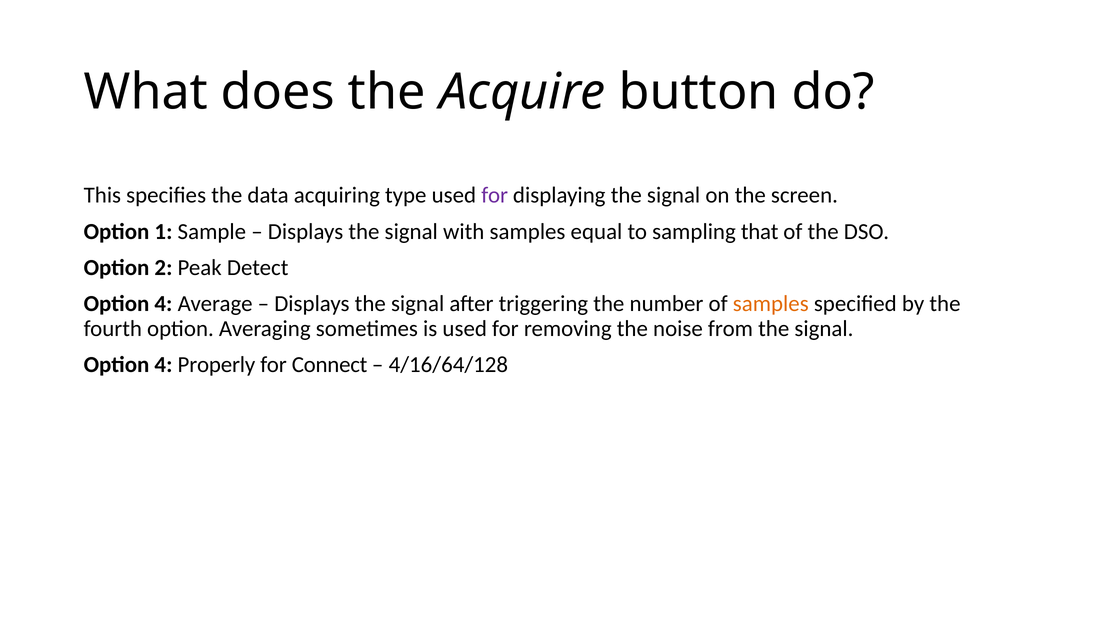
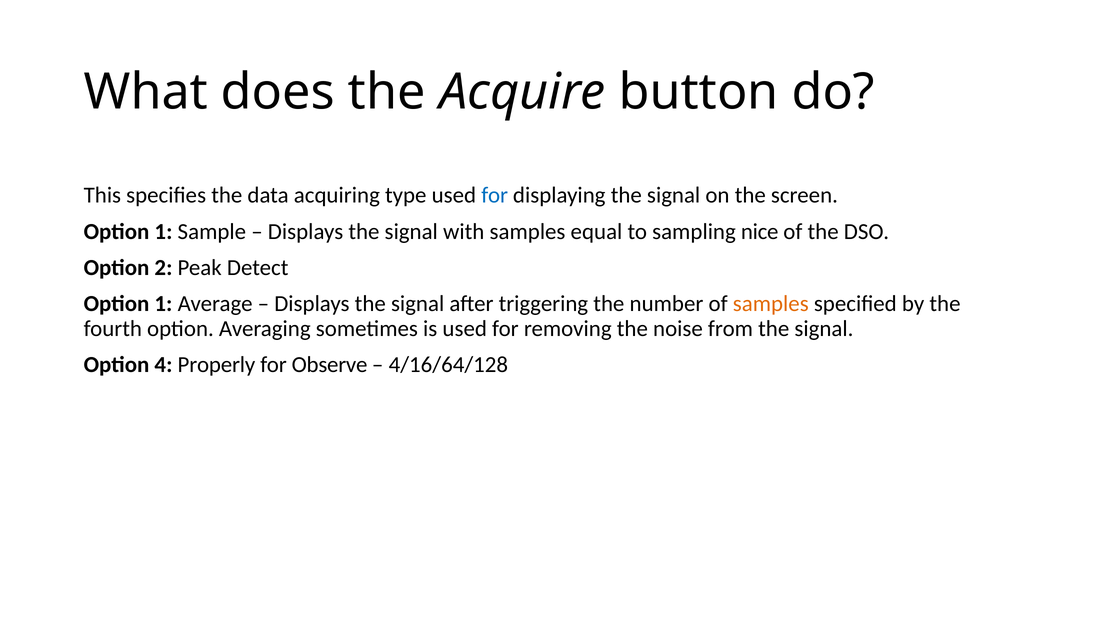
for colour: purple -> blue (495, 195)
that: that -> nice (760, 231)
4: 4 -> 1 (163, 304)
Connect: Connect -> Observe (330, 365)
